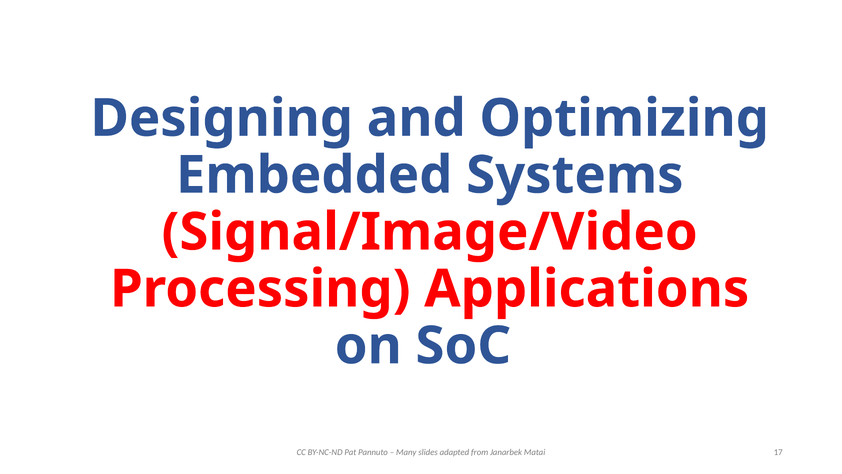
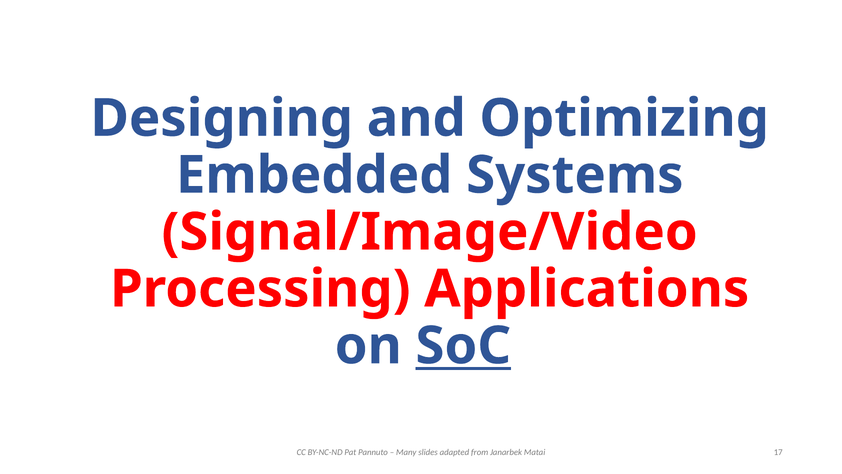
SoC underline: none -> present (463, 346)
